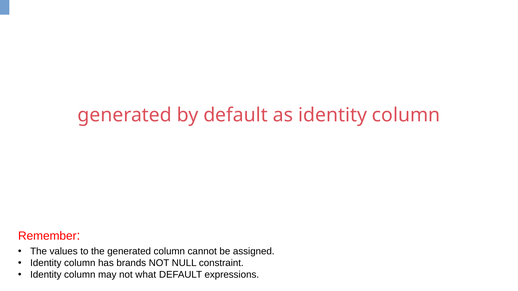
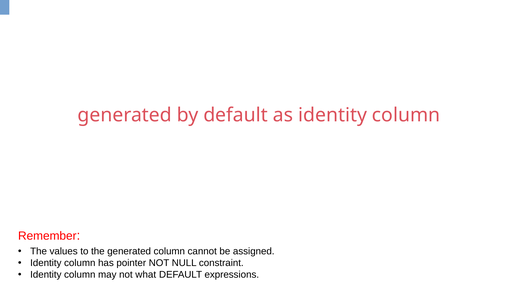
brands: brands -> pointer (131, 263)
